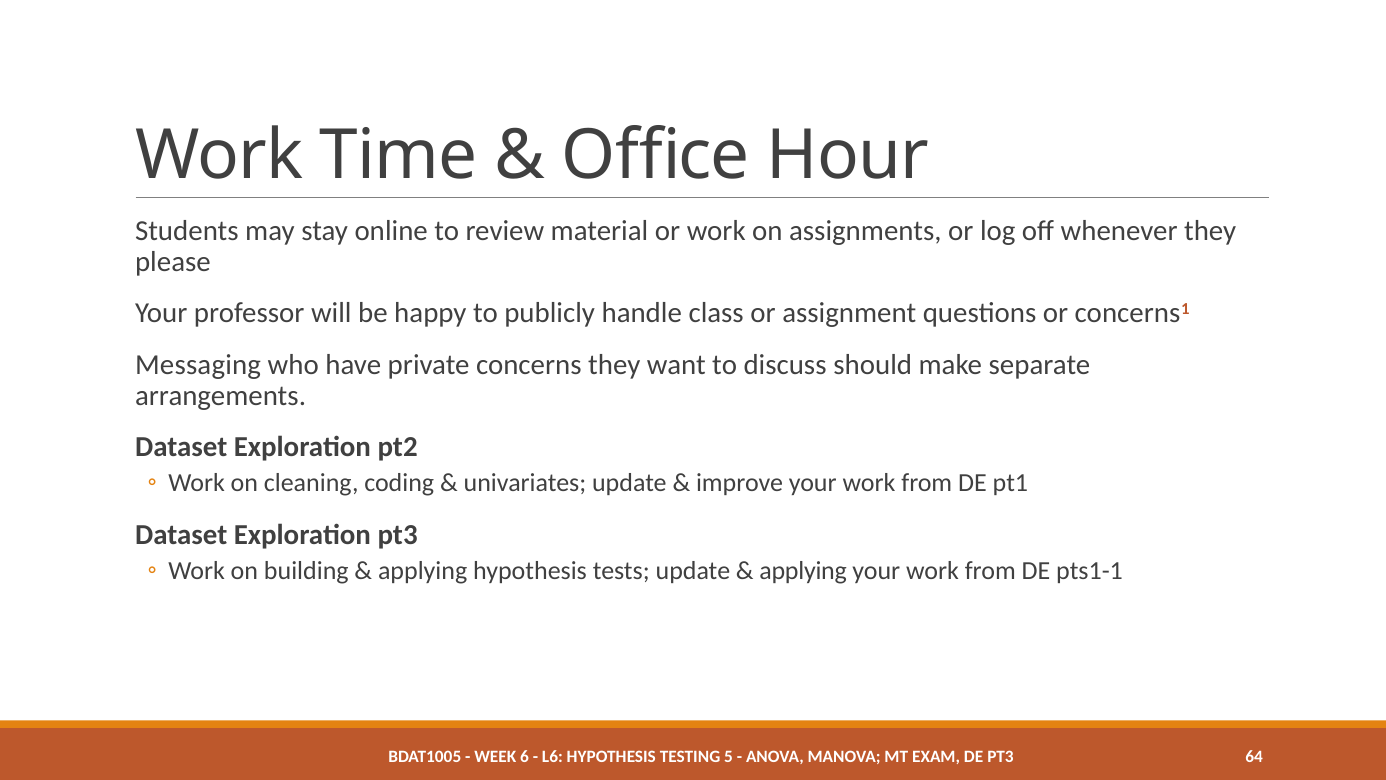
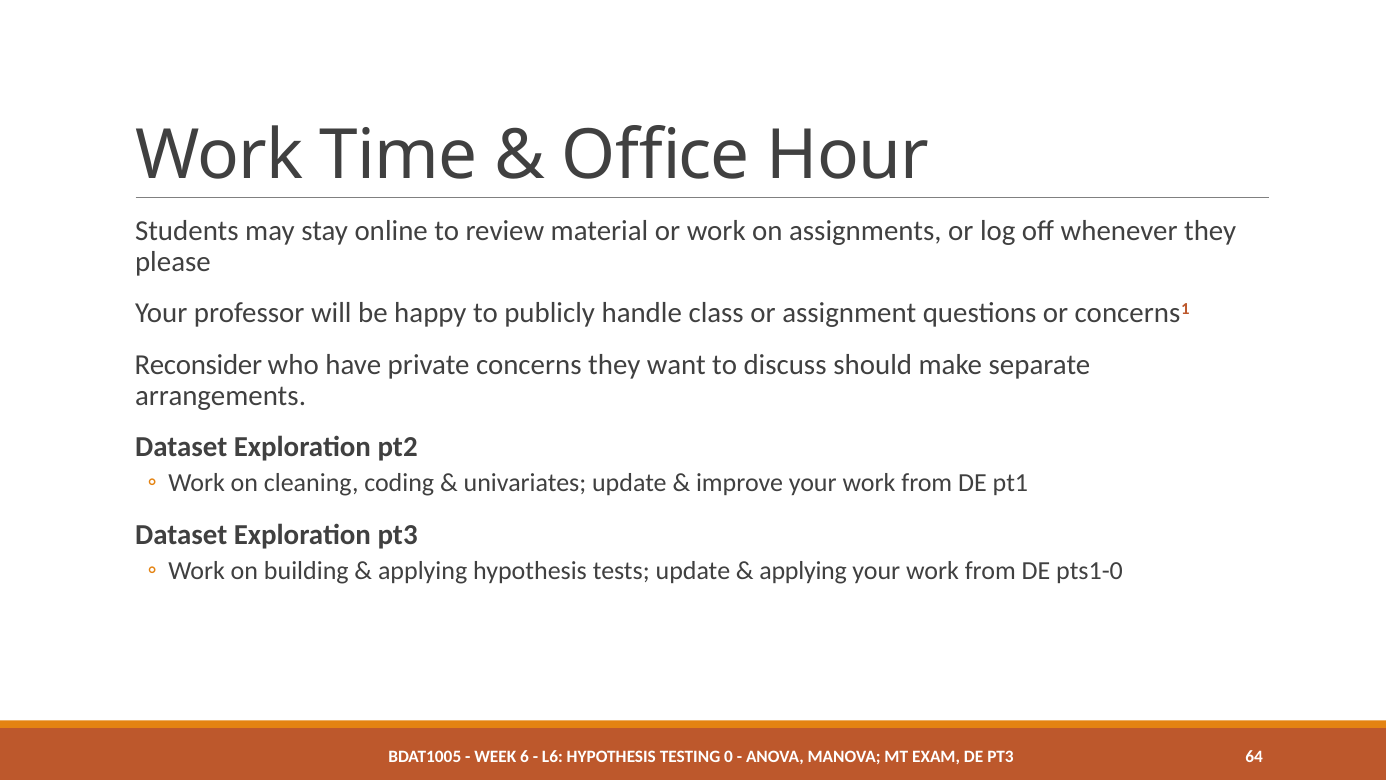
Messaging: Messaging -> Reconsider (198, 364)
pts1-1: pts1-1 -> pts1-0 (1090, 571)
5: 5 -> 0 (729, 756)
